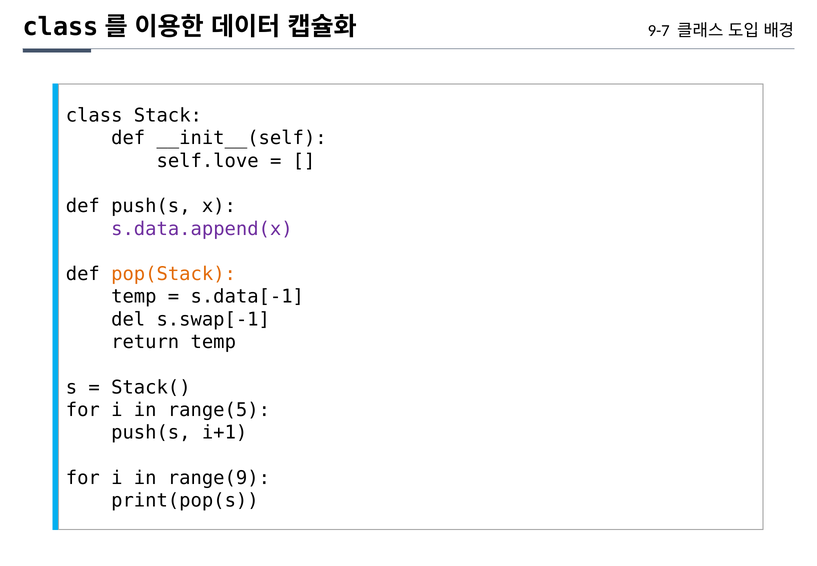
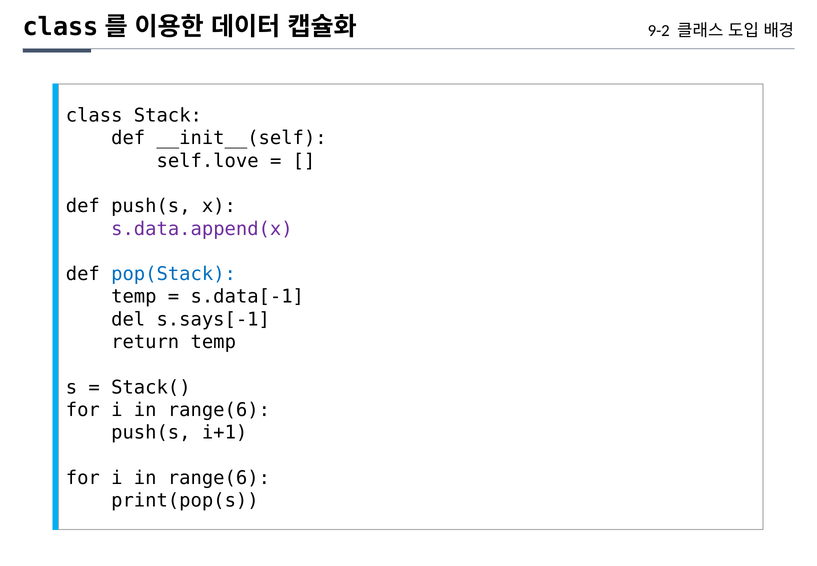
9-7: 9-7 -> 9-2 (659, 31)
pop(Stack colour: orange -> blue (174, 274)
s.swap[-1: s.swap[-1 -> s.says[-1 (213, 319)
range(5: range(5 -> range(6 (219, 410)
range(9: range(9 -> range(6 (219, 478)
